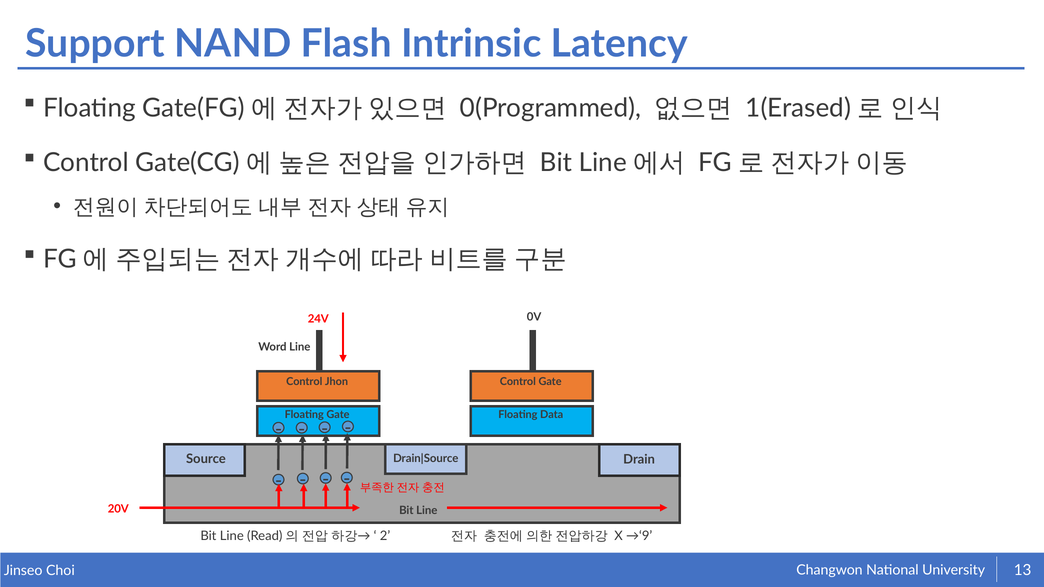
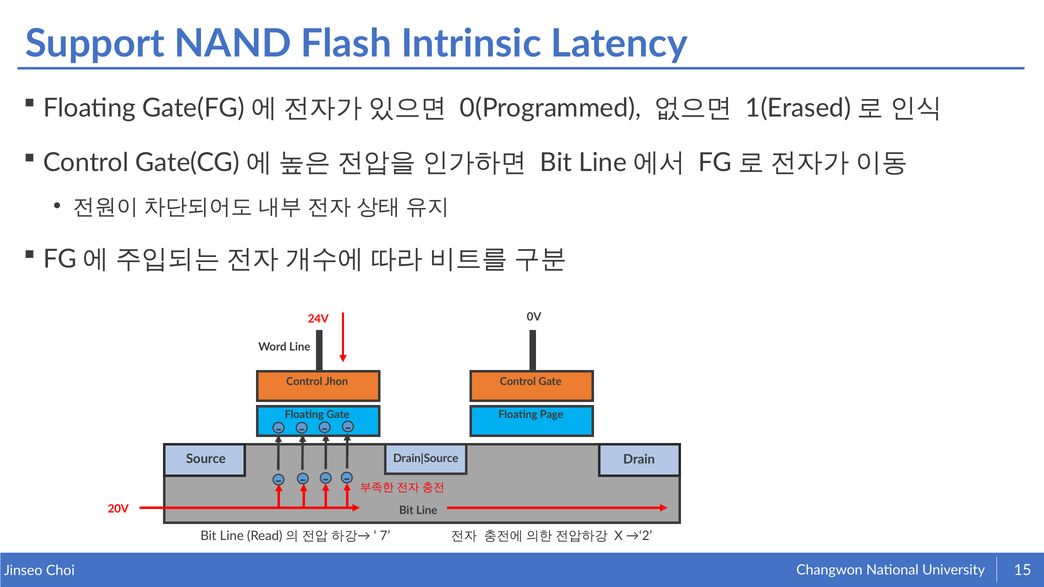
Data: Data -> Page (552, 415)
→‘9: →‘9 -> →‘2 (639, 536)
2: 2 -> 7 (385, 536)
13: 13 -> 15 (1023, 570)
